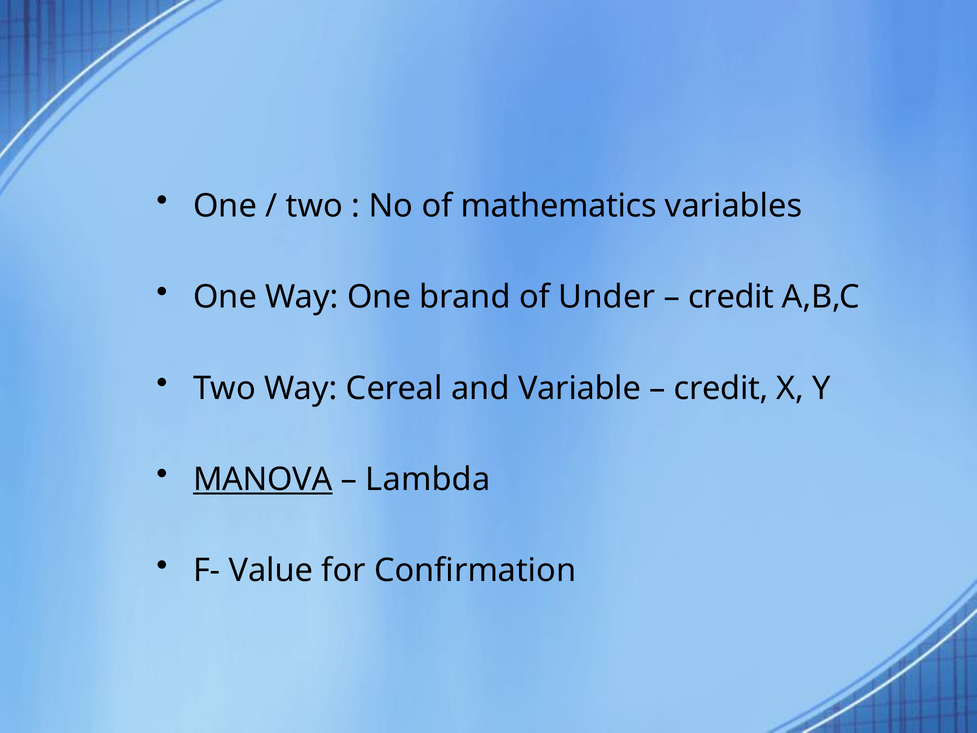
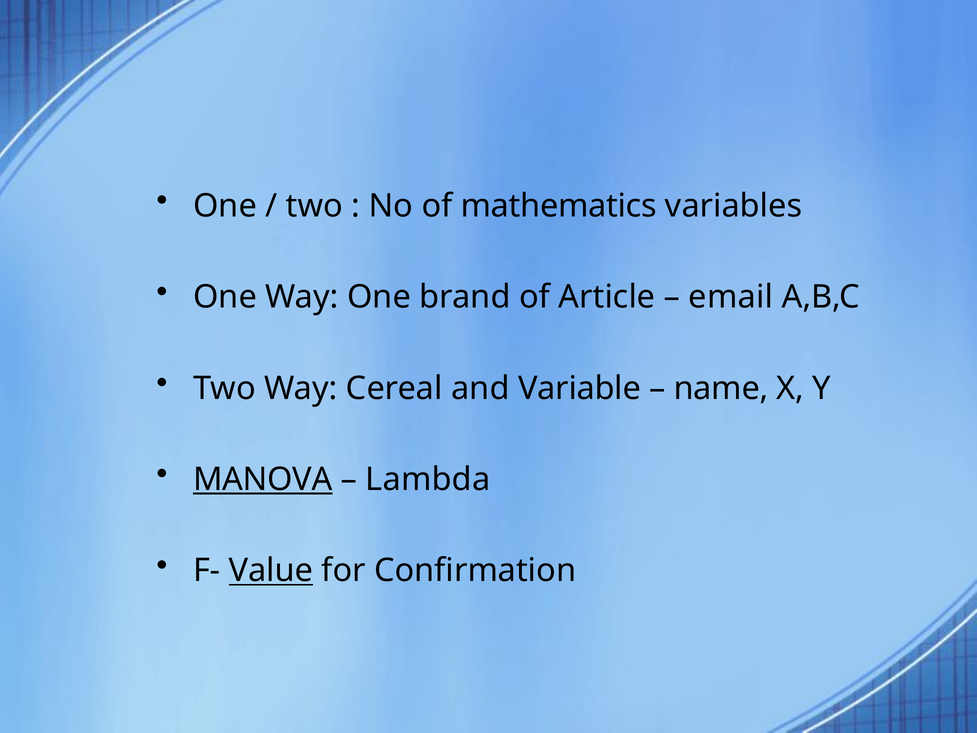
Under: Under -> Article (607, 297)
credit: credit -> email (731, 297)
credit: credit -> name (721, 388)
Value underline: none -> present (271, 571)
